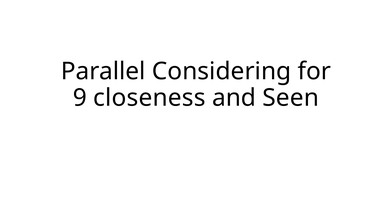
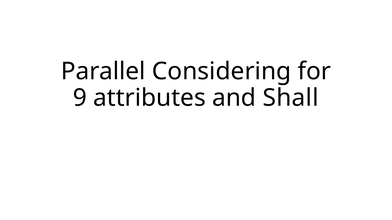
closeness: closeness -> attributes (149, 98)
Seen: Seen -> Shall (291, 98)
